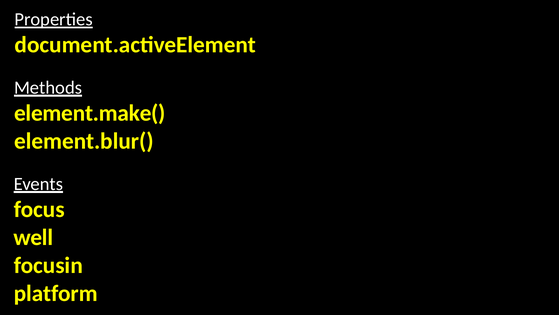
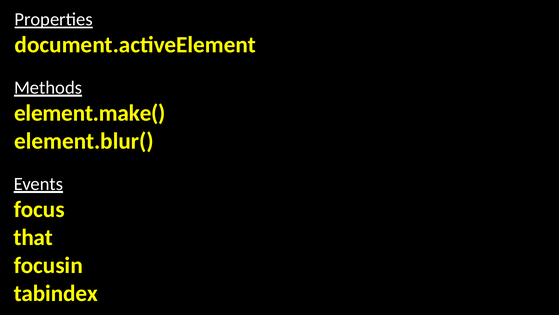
well: well -> that (33, 237)
platform: platform -> tabindex (56, 293)
